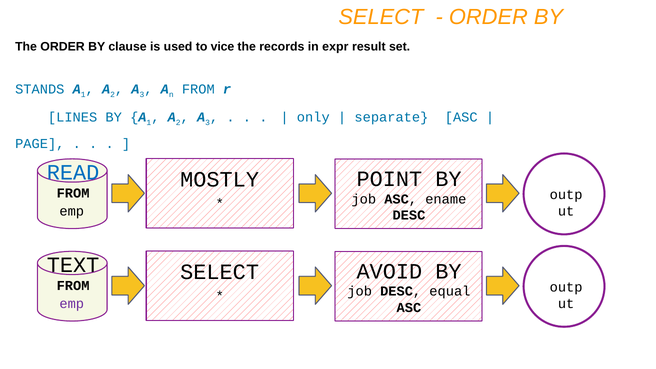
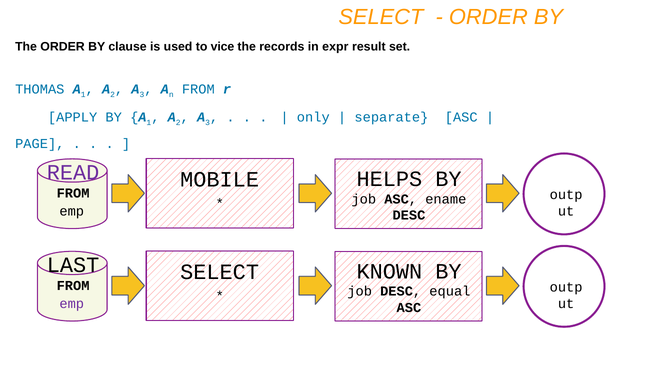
STANDS: STANDS -> THOMAS (40, 89)
LINES: LINES -> APPLY (73, 117)
READ colour: blue -> purple (73, 173)
POINT: POINT -> HELPS (389, 179)
MOSTLY: MOSTLY -> MOBILE (220, 179)
TEXT: TEXT -> LAST (73, 265)
AVOID: AVOID -> KNOWN (389, 271)
